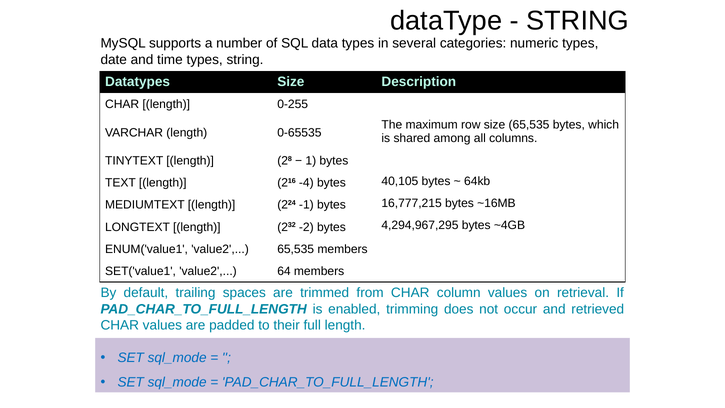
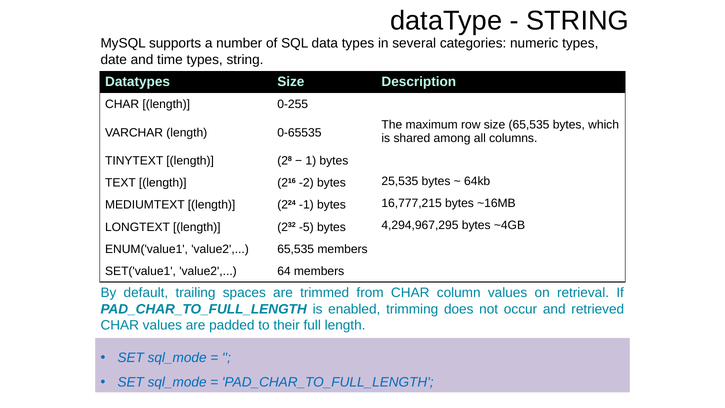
-4: -4 -> -2 (306, 183)
40,105: 40,105 -> 25,535 (400, 181)
-2: -2 -> -5 (306, 227)
